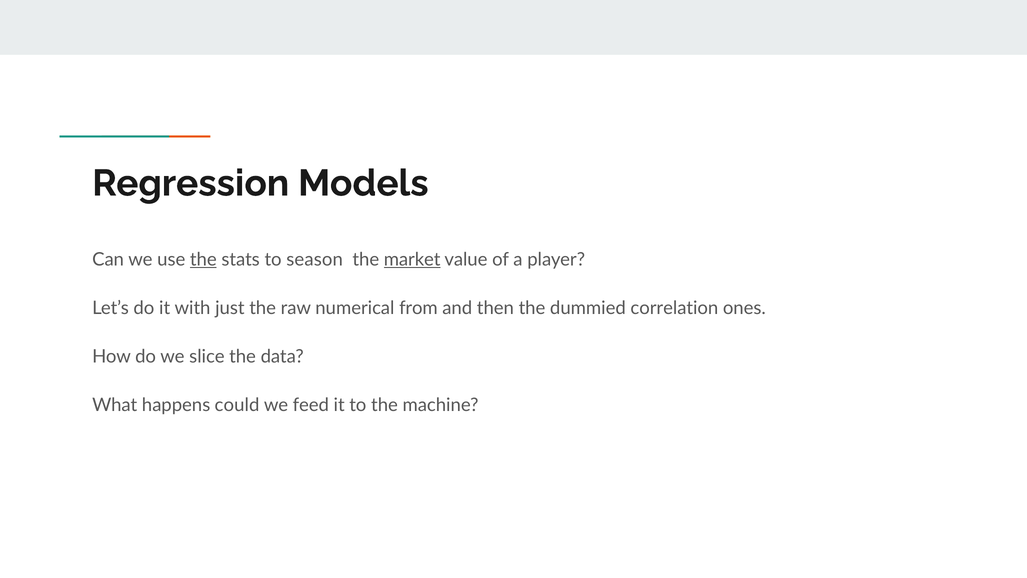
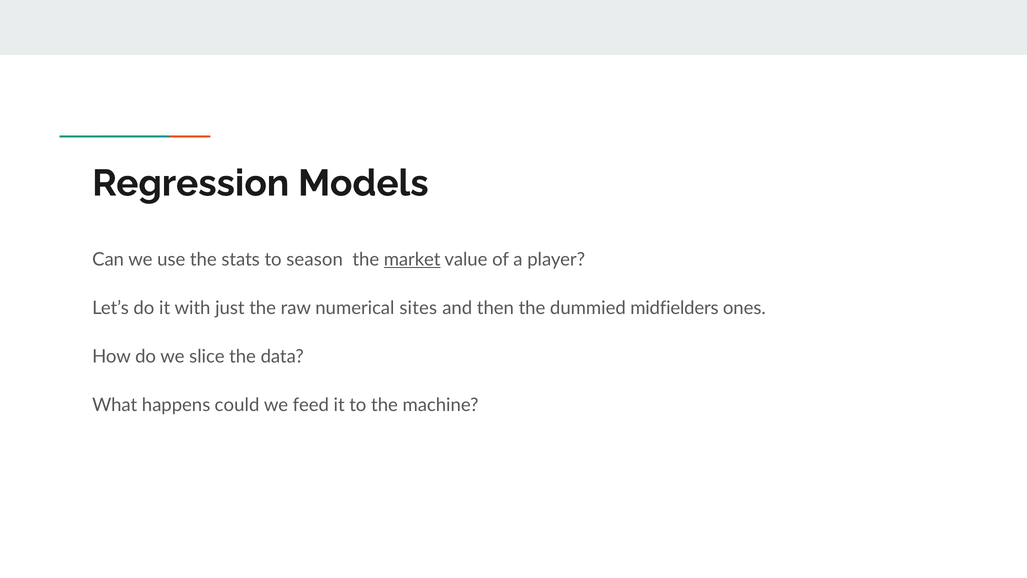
the underline: present -> none (203, 260)
from: from -> sites (418, 308)
correlation: correlation -> midfielders (674, 308)
